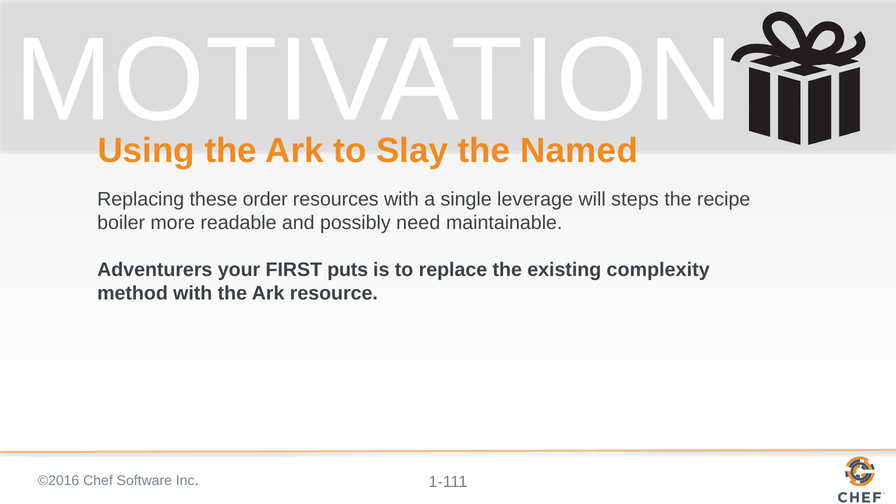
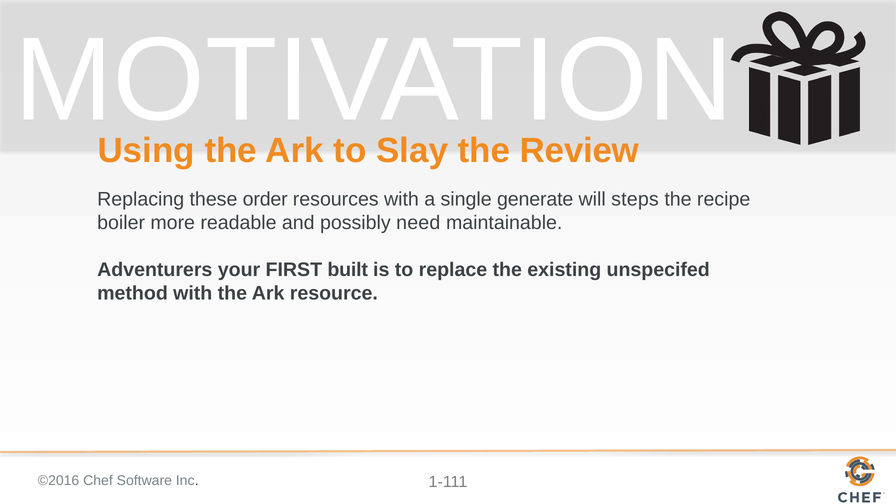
Named: Named -> Review (579, 151)
leverage: leverage -> generate (535, 199)
puts: puts -> built (348, 270)
complexity: complexity -> unspecifed (658, 270)
